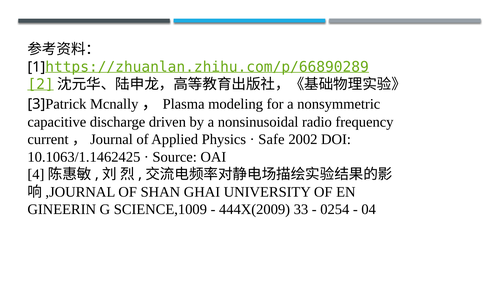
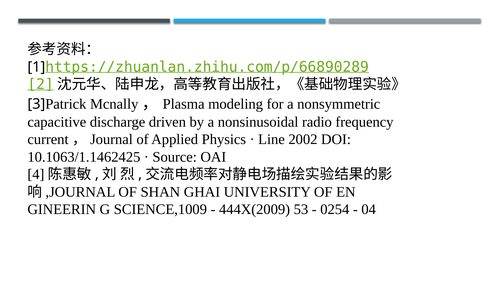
Safe: Safe -> Line (271, 139)
33: 33 -> 53 (301, 209)
